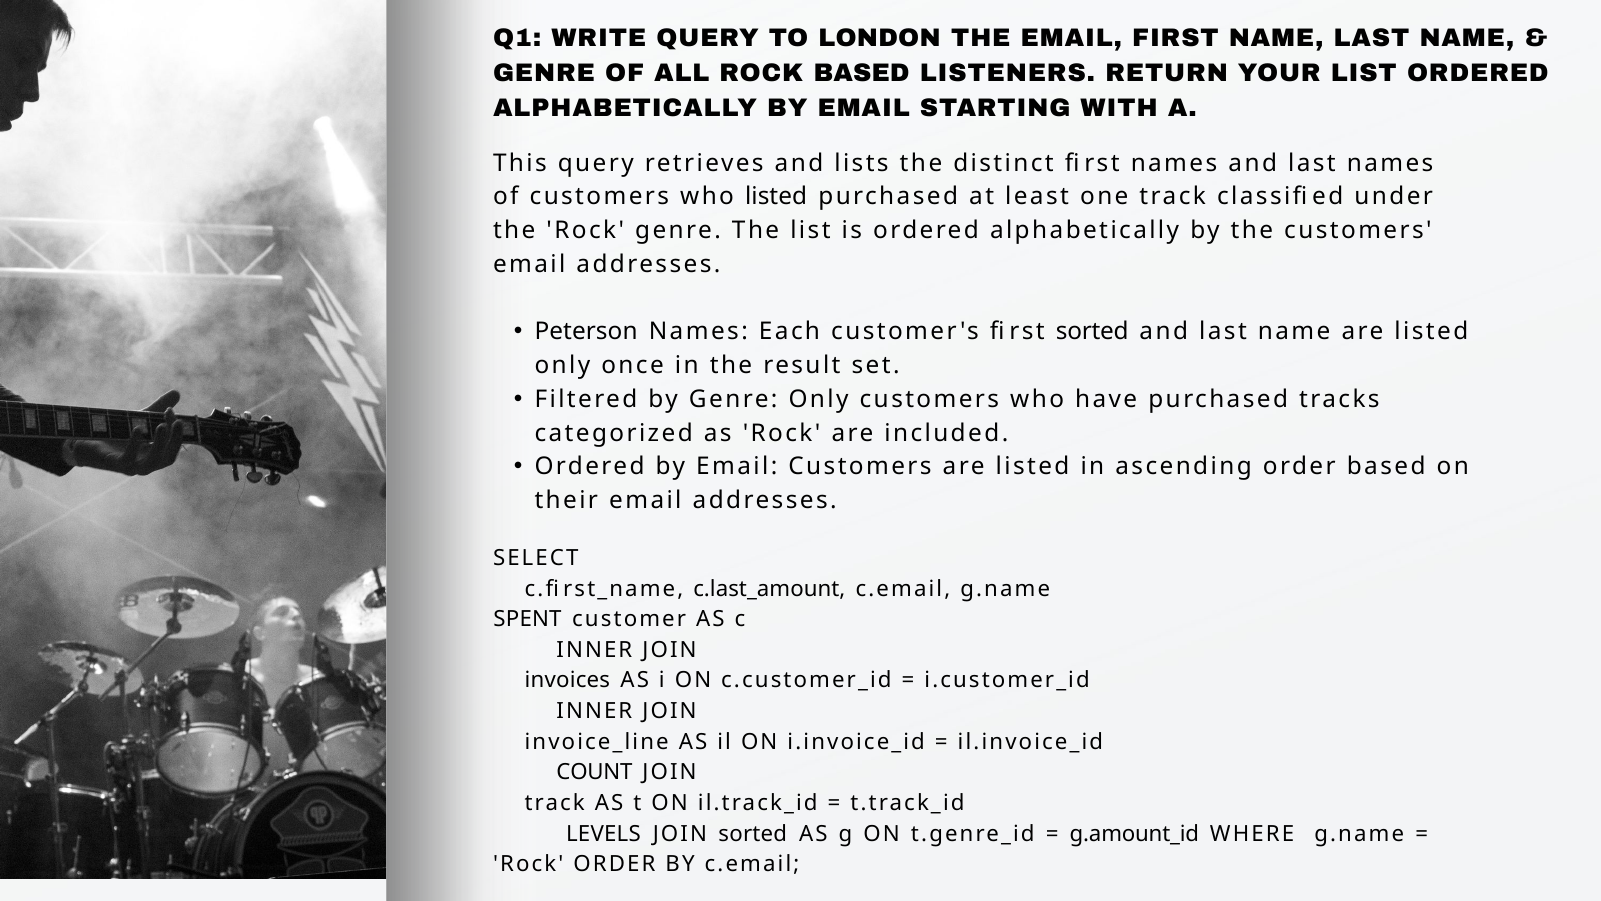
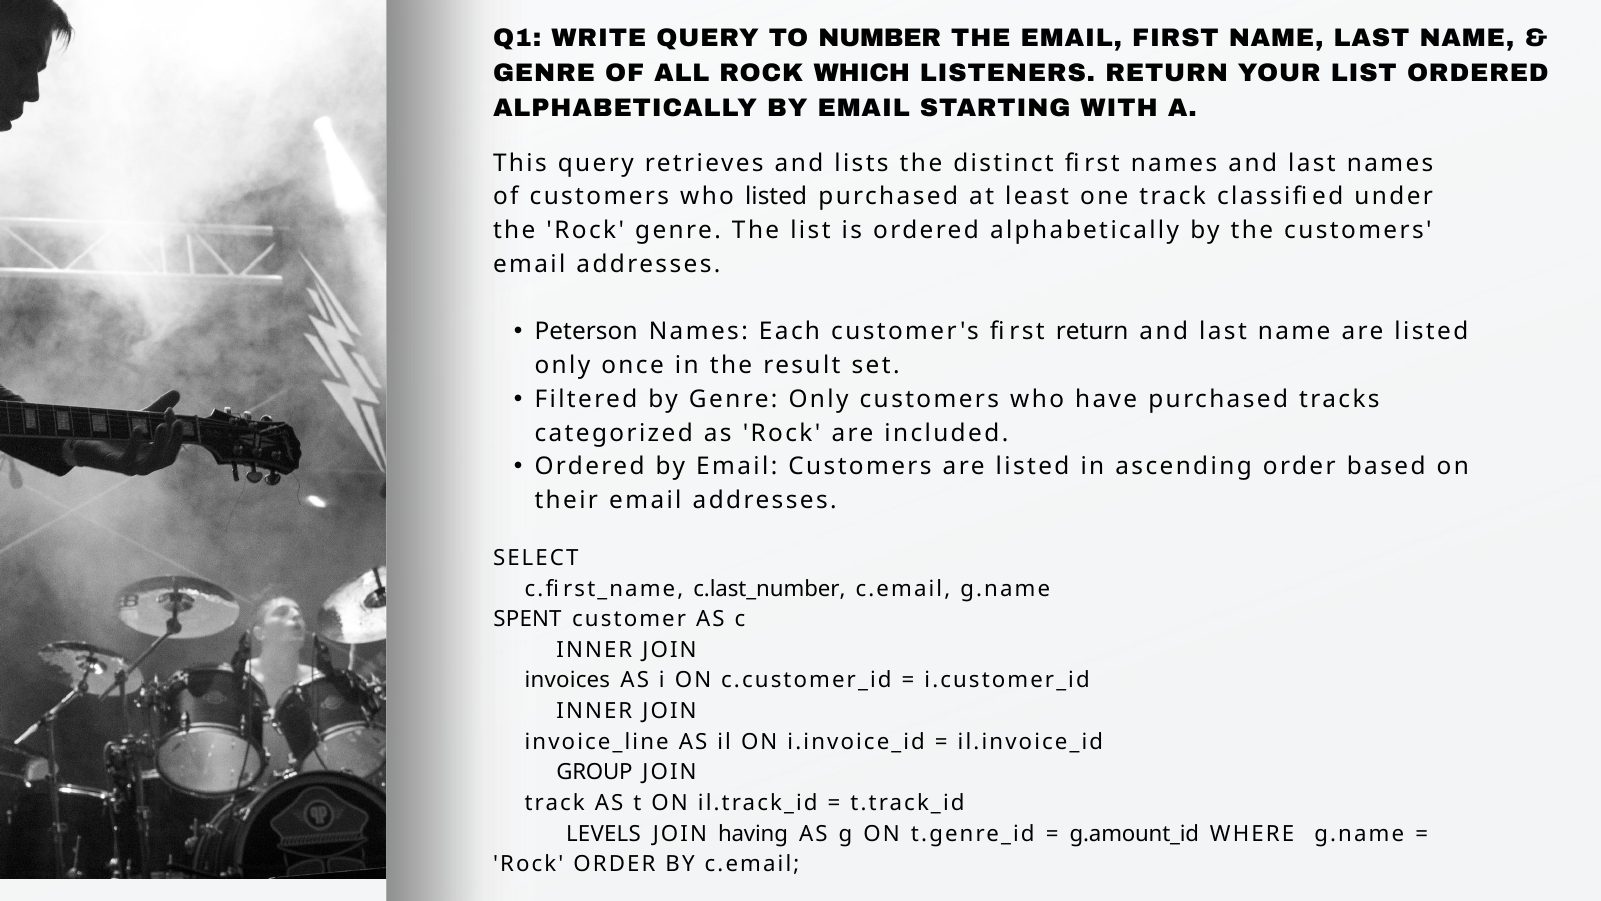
LONDON: LONDON -> NUMBER (880, 38)
ROCK BASED: BASED -> WHICH (862, 73)
first sorted: sorted -> return (1092, 332)
c.last_amount: c.last_amount -> c.last_number (769, 588)
COUNT: COUNT -> GROUP (594, 772)
JOIN sorted: sorted -> having (753, 833)
